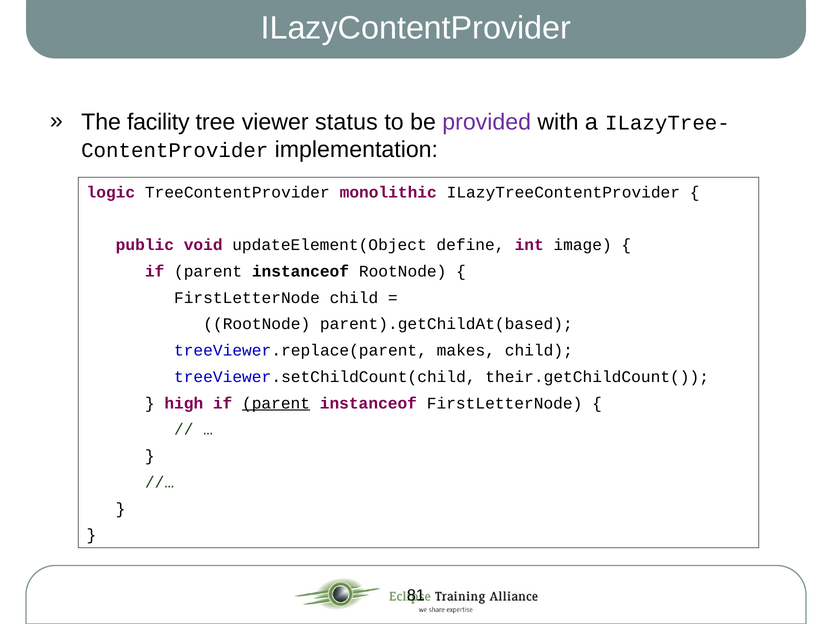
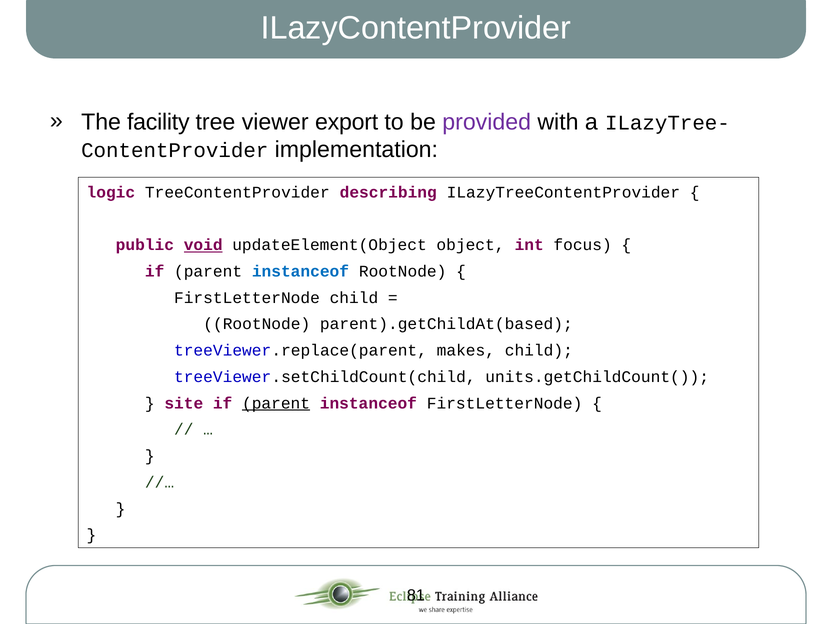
status: status -> export (347, 122)
monolithic: monolithic -> describing (388, 192)
void underline: none -> present (203, 245)
define: define -> object (470, 245)
image: image -> focus (583, 245)
instanceof colour: black -> blue (300, 271)
their.getChildCount(: their.getChildCount( -> units.getChildCount( (597, 377)
high: high -> site (184, 403)
